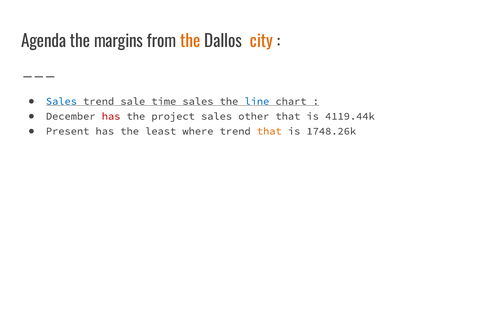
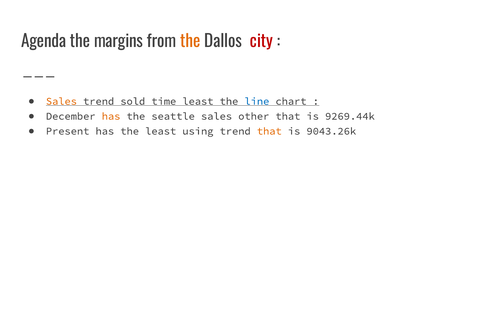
city colour: orange -> red (261, 41)
Sales colour: blue -> orange (61, 102)
sale: sale -> sold (133, 102)
time sales: sales -> least (198, 102)
has colour: red -> orange (111, 116)
project: project -> seattle (173, 116)
4119.44k: 4119.44k -> 9269.44k (350, 116)
where: where -> using (198, 131)
1748.26k: 1748.26k -> 9043.26k (331, 131)
